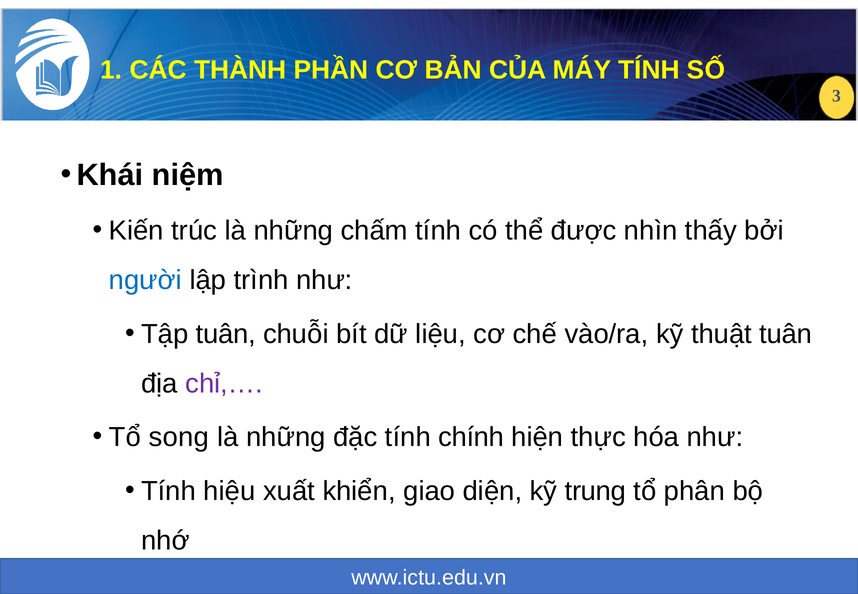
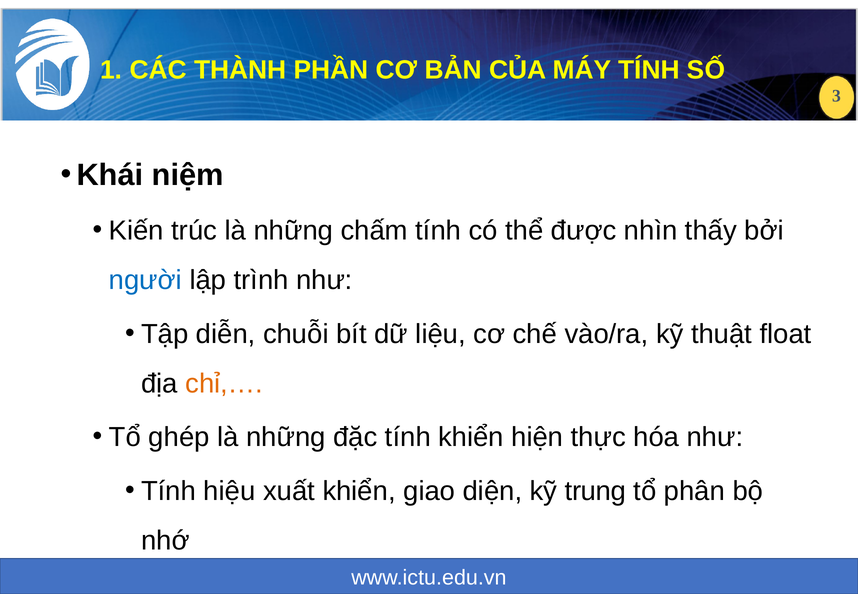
Tập tuân: tuân -> diễn (226, 334)
thuật tuân: tuân -> float (786, 334)
chỉ,… colour: purple -> orange (224, 383)
song: song -> ghép (179, 437)
tính chính: chính -> khiển (471, 437)
